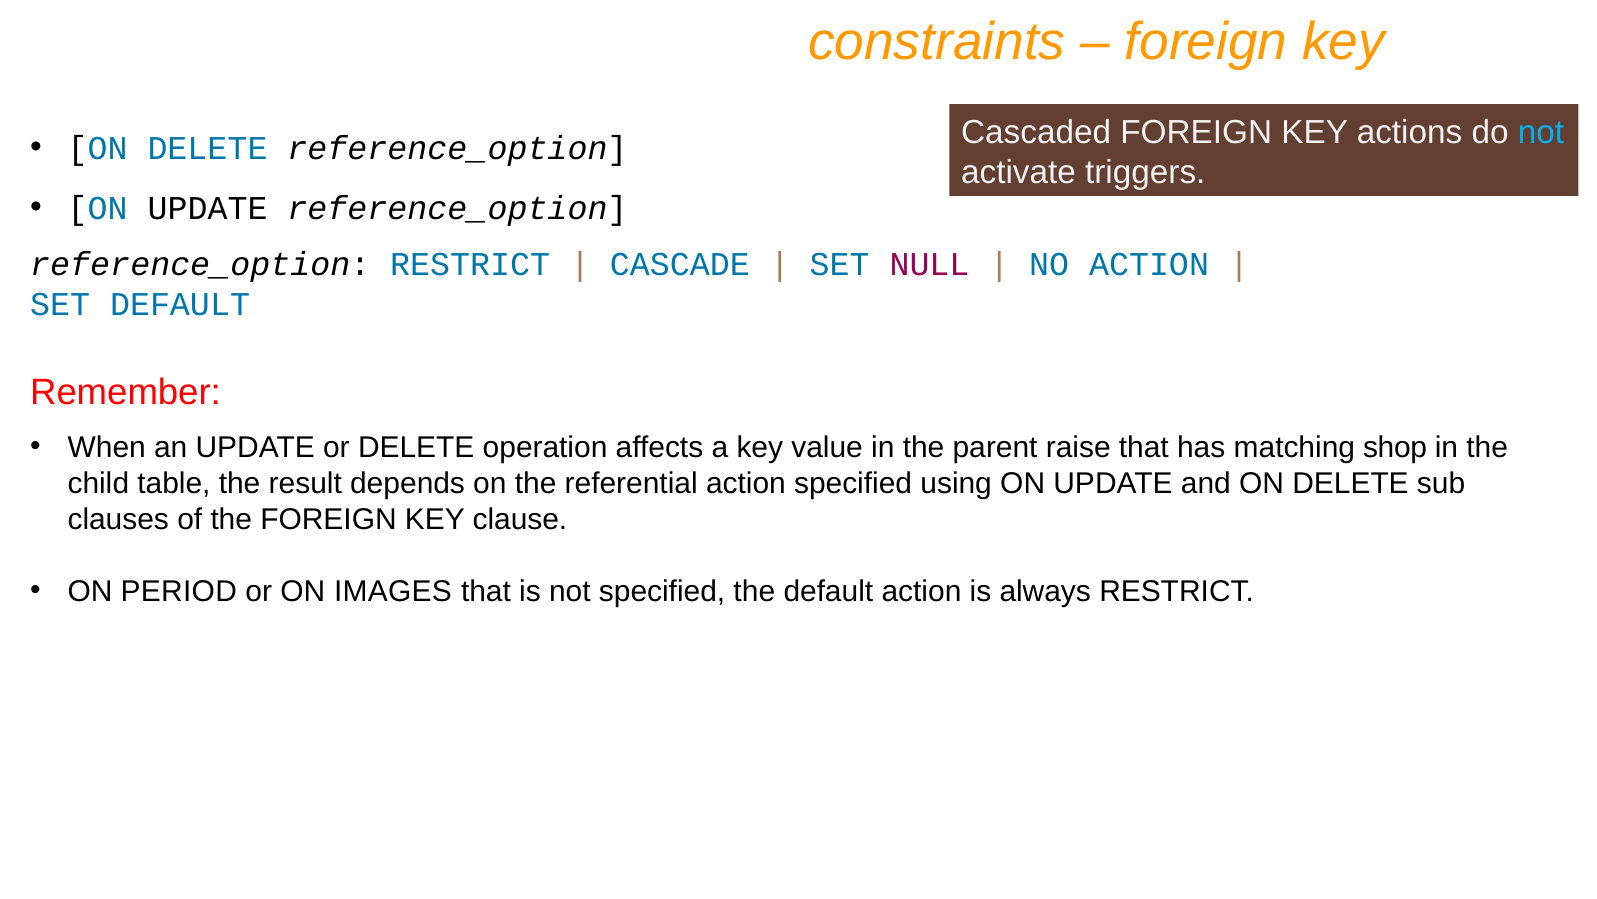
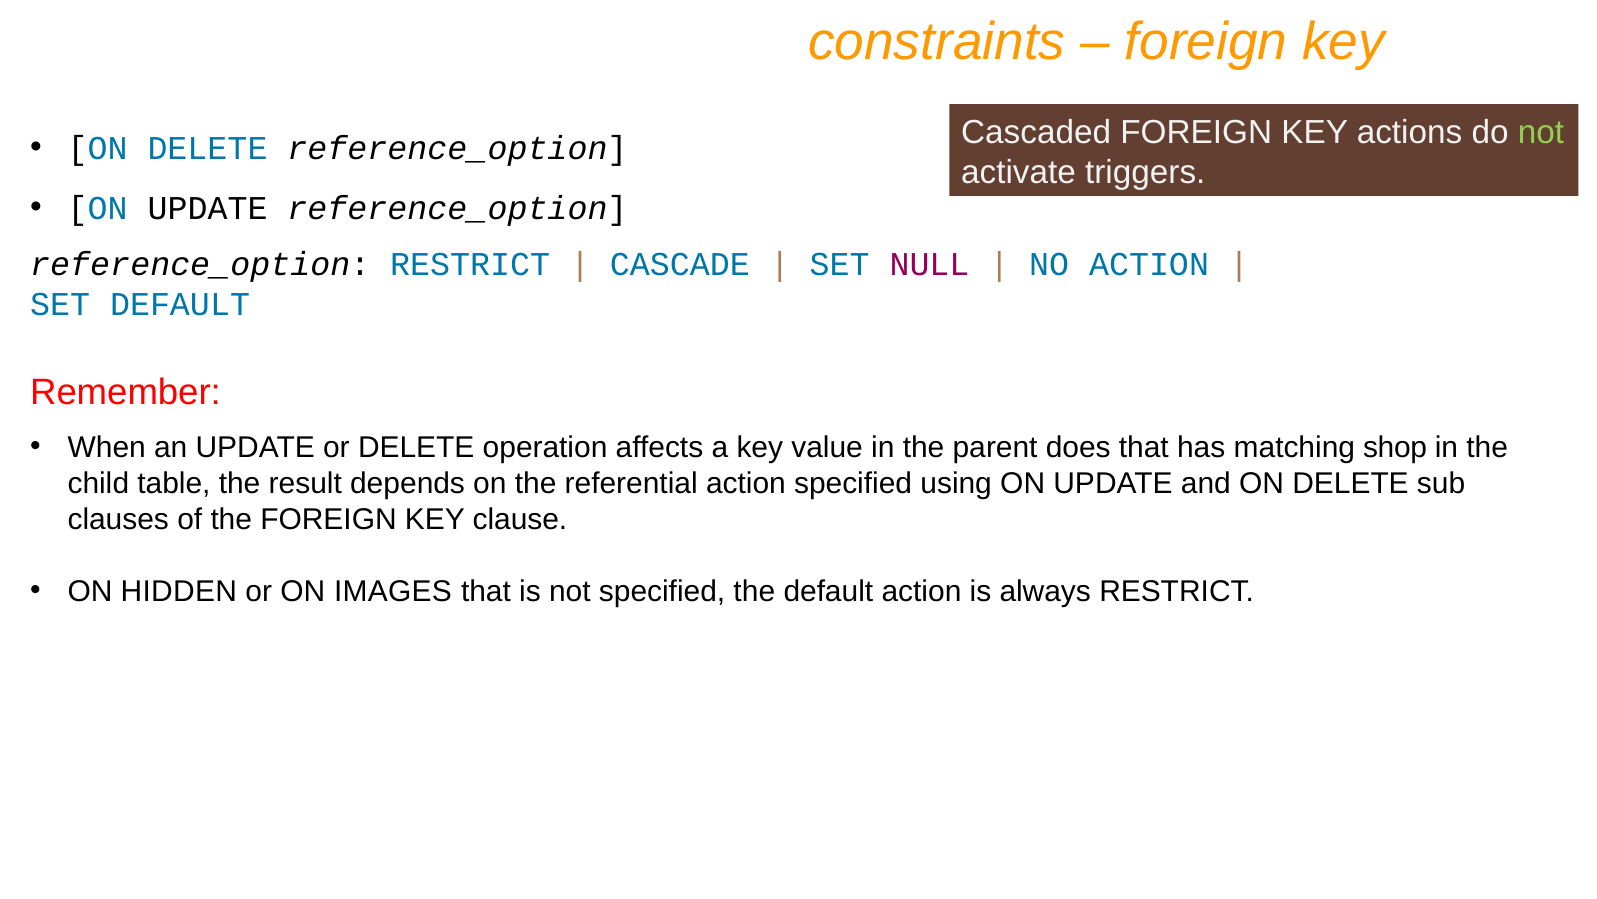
not colour: light blue -> light green (1541, 132)
raise: raise -> does (1078, 447)
PERIOD: PERIOD -> HIDDEN (179, 591)
